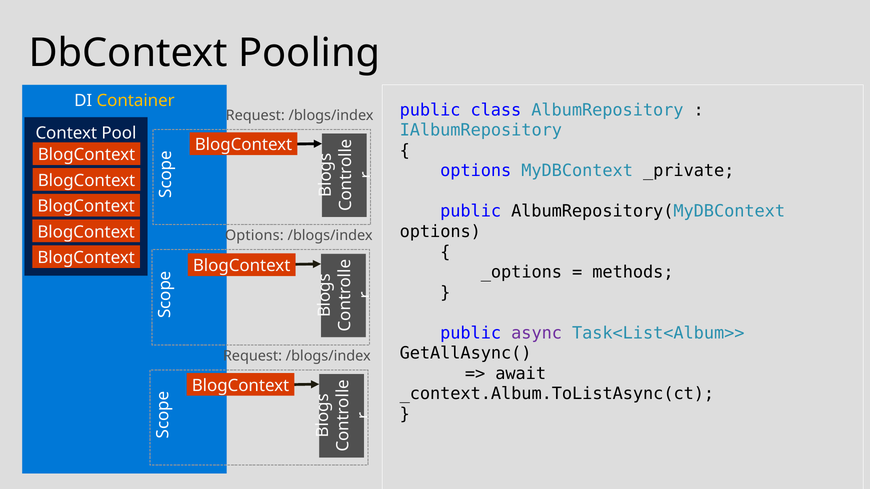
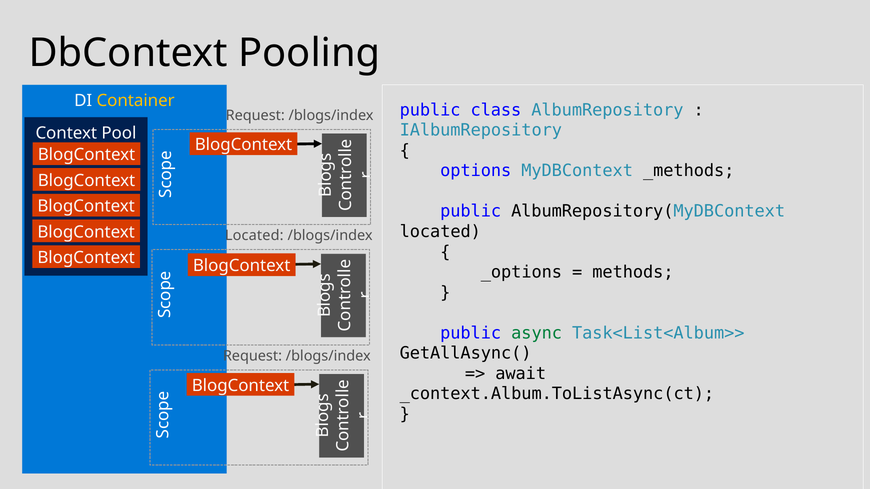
_private: _private -> _methods (689, 171)
options: options -> located (440, 232)
Options: Options -> Located (254, 236)
async colour: purple -> green (537, 333)
